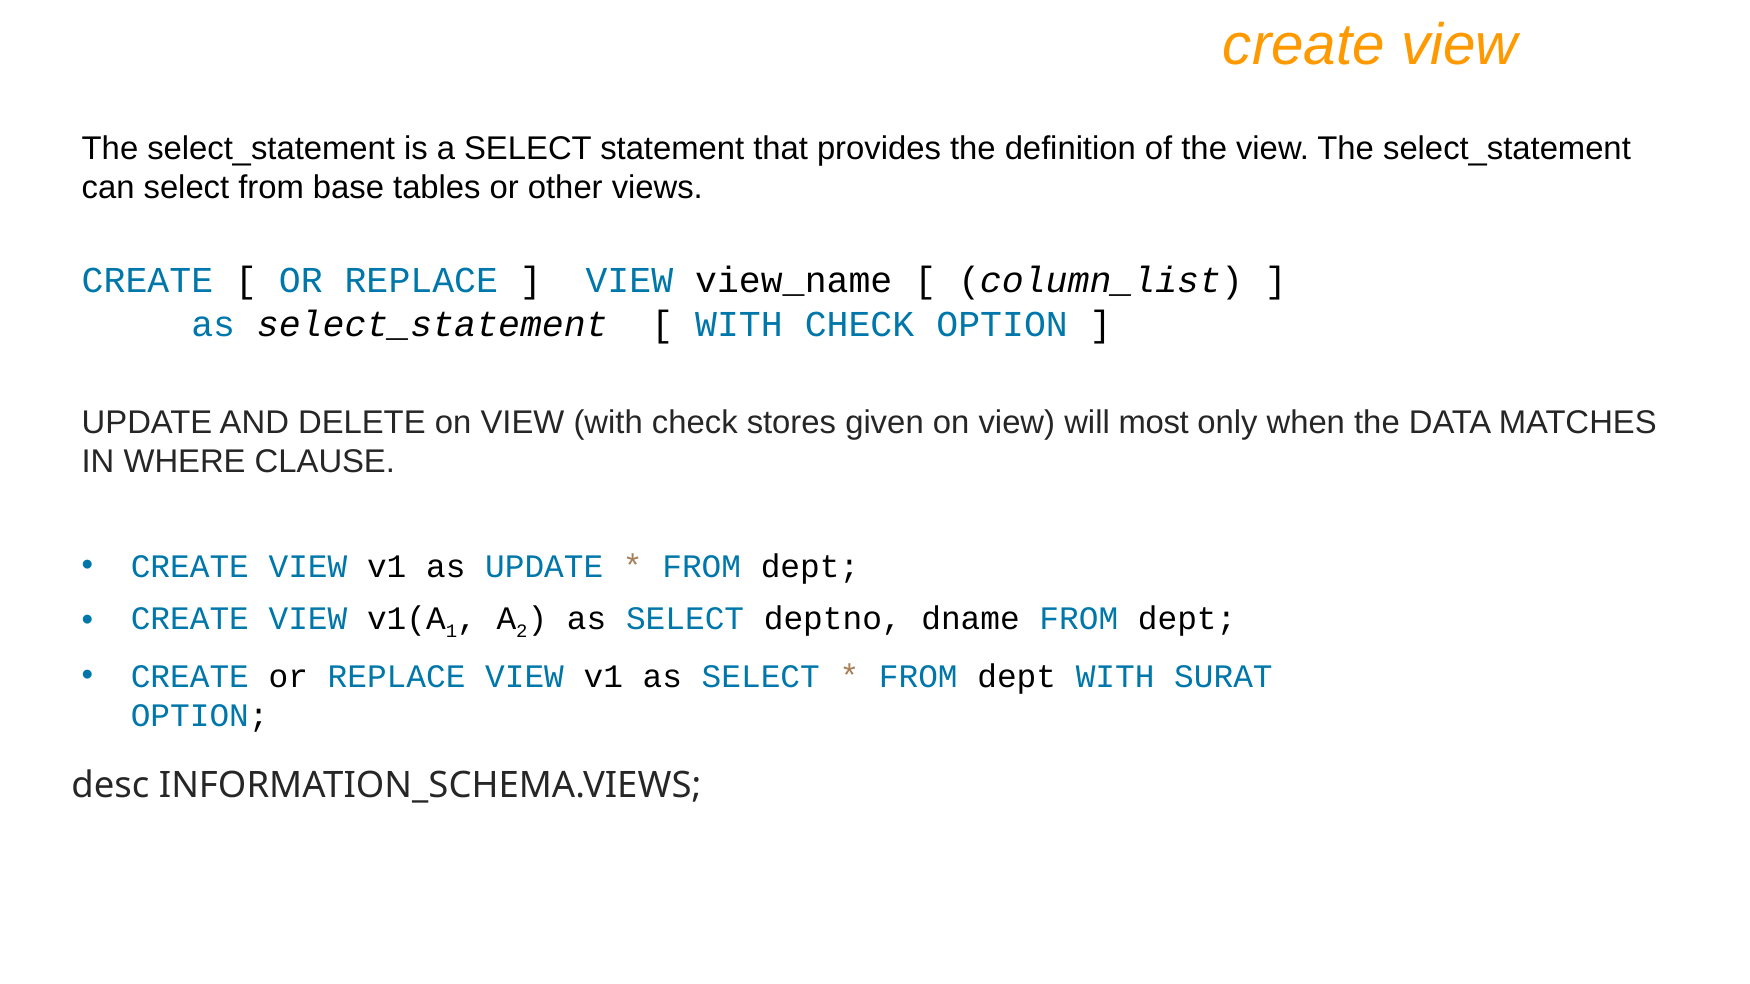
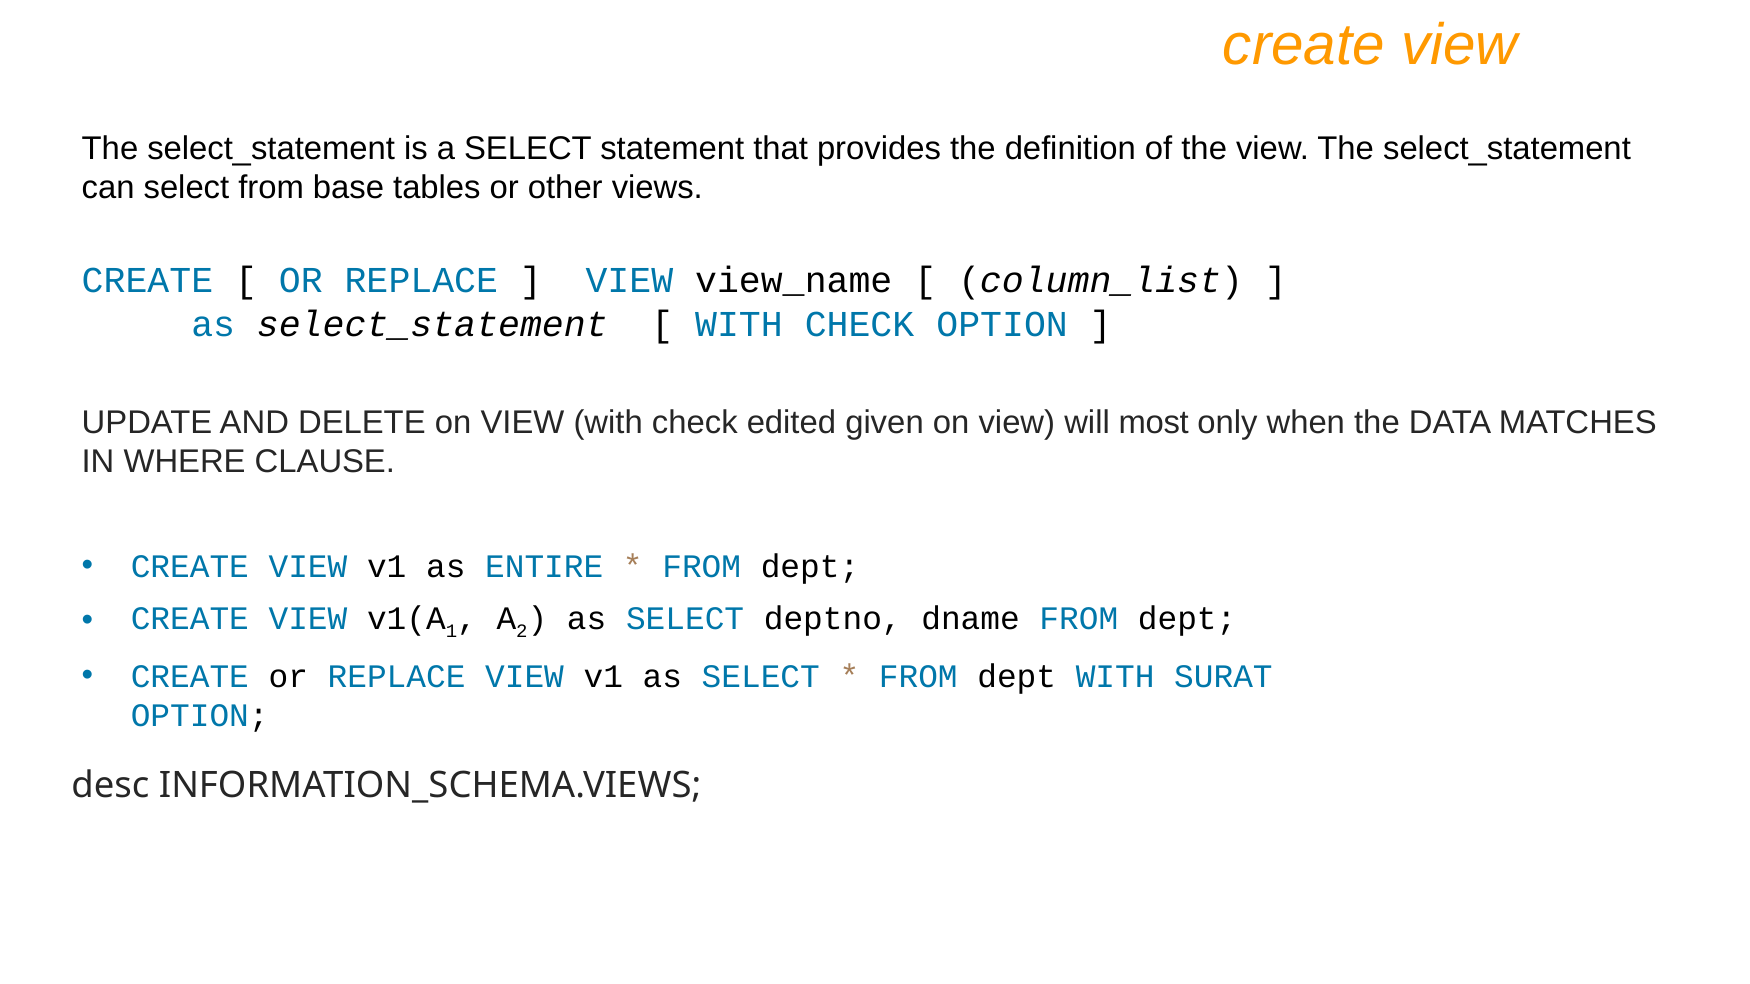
stores: stores -> edited (791, 423)
as UPDATE: UPDATE -> ENTIRE (544, 567)
